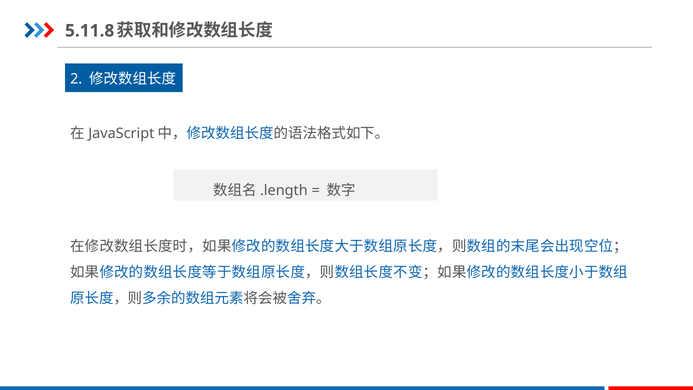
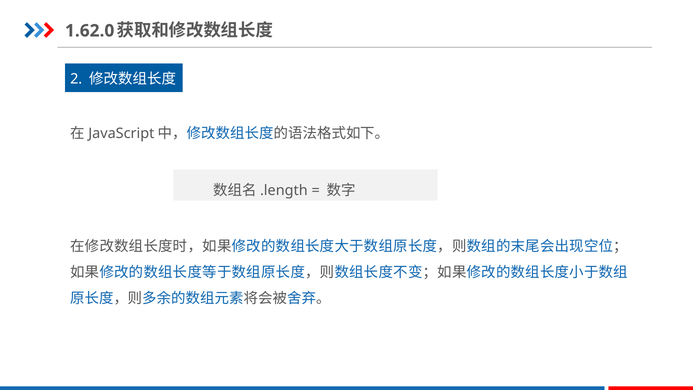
5.11.8: 5.11.8 -> 1.62.0 (90, 31)
